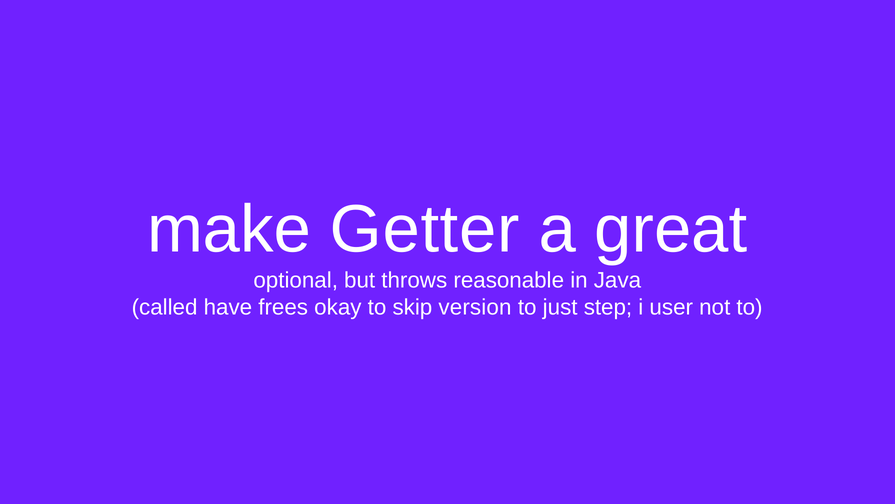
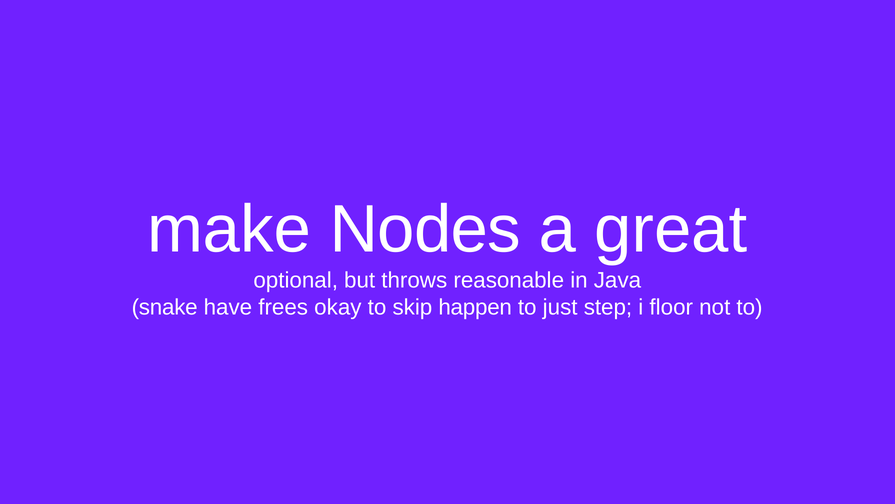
Getter: Getter -> Nodes (425, 230)
called: called -> snake (165, 307)
version: version -> happen (475, 307)
user: user -> floor (671, 307)
